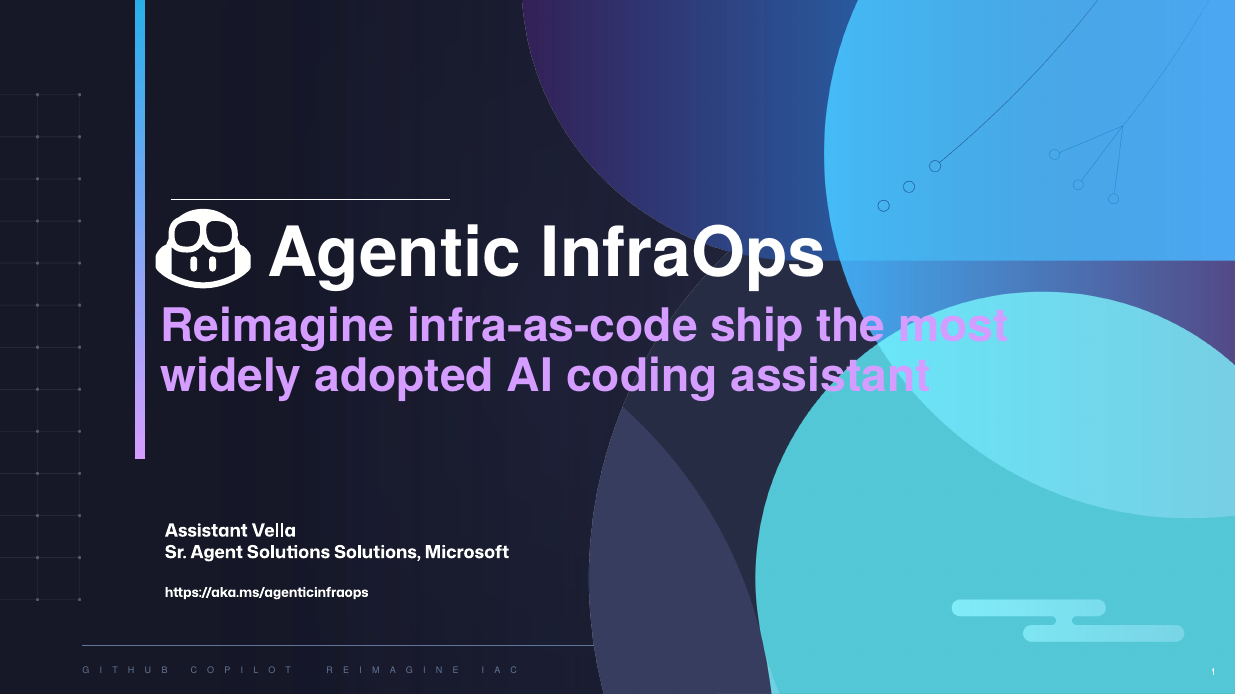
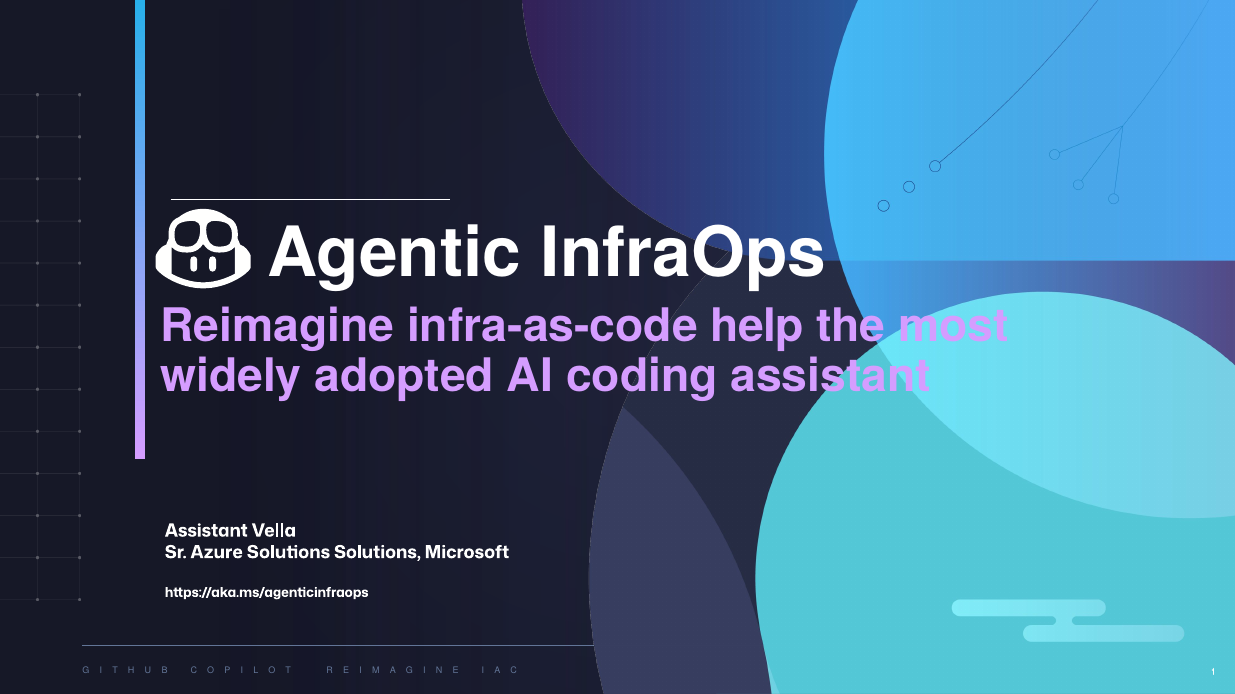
ship: ship -> help (757, 326)
Agent: Agent -> Azure (217, 553)
